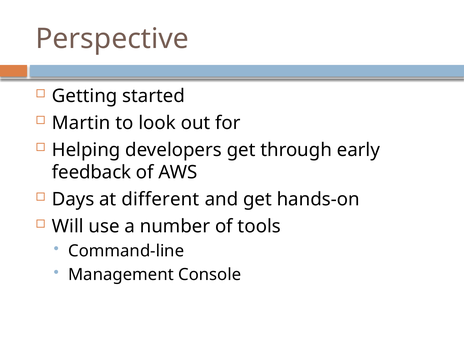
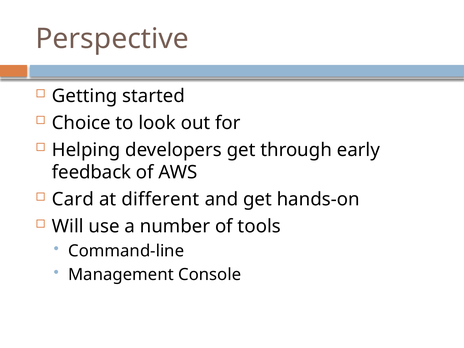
Martin: Martin -> Choice (81, 123)
Days: Days -> Card (73, 199)
